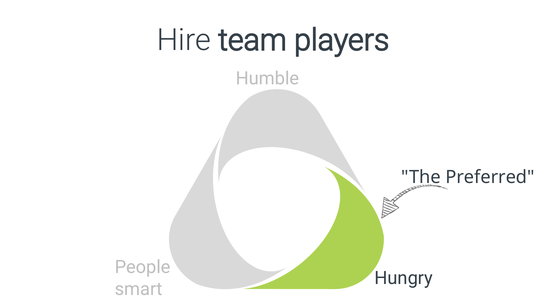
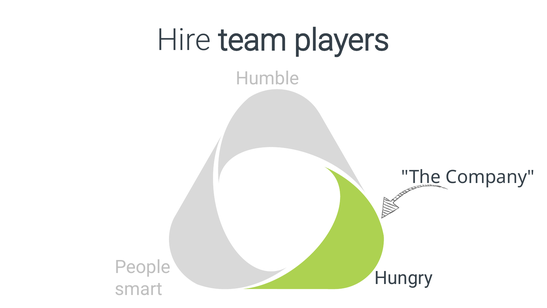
Preferred: Preferred -> Company (490, 177)
